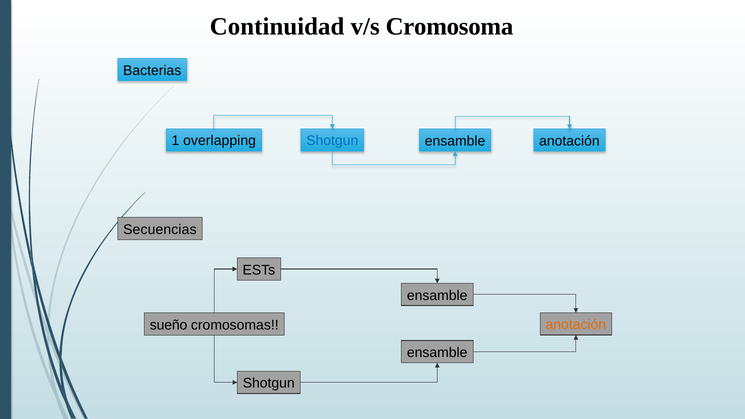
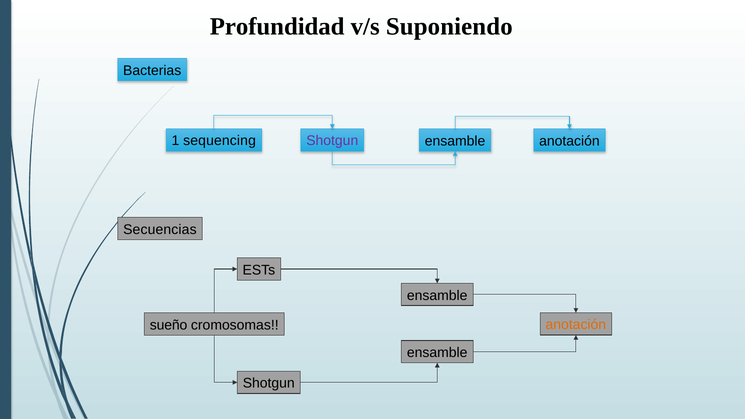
Continuidad: Continuidad -> Profundidad (277, 27)
Cromosoma: Cromosoma -> Suponiendo (449, 27)
overlapping: overlapping -> sequencing (220, 141)
Shotgun colour: blue -> purple (332, 141)
